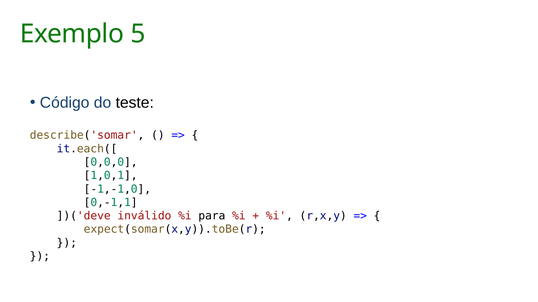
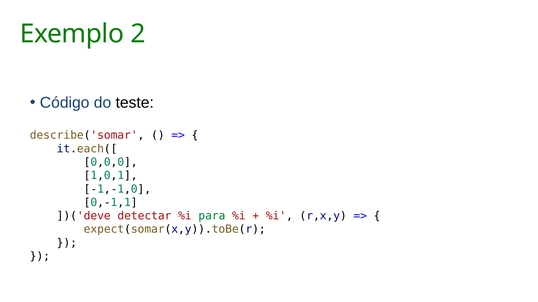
5: 5 -> 2 (138, 34)
inválido: inválido -> detectar (144, 216)
para colour: black -> green (212, 216)
